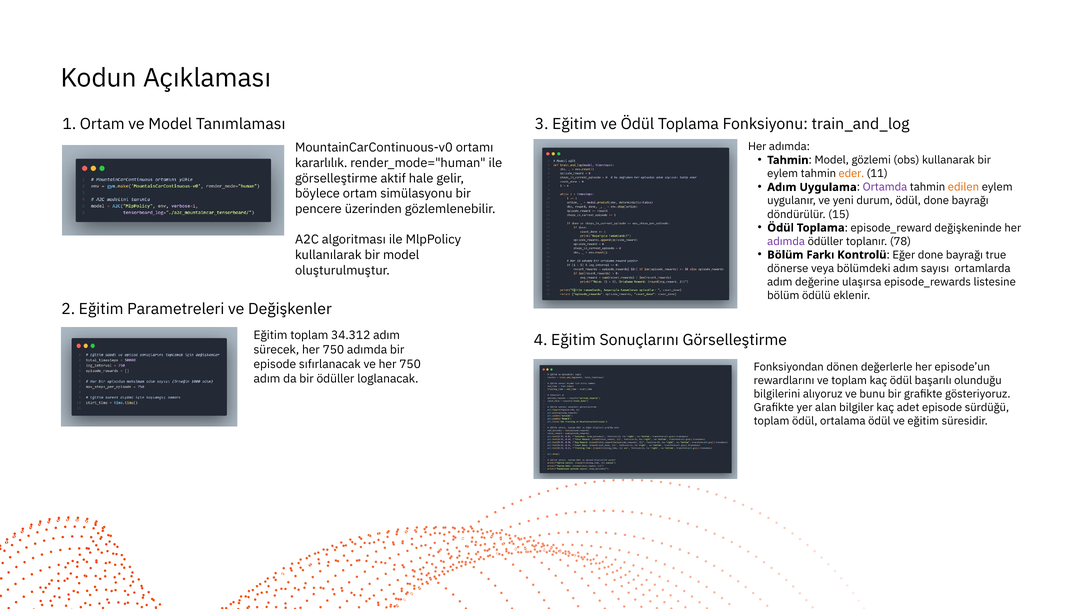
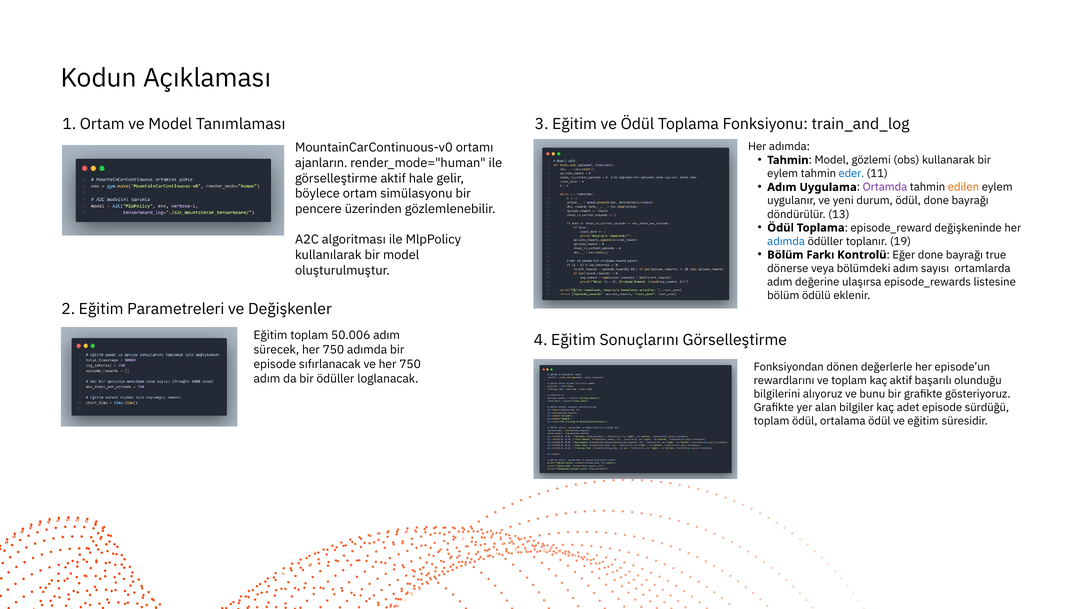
kararlılık: kararlılık -> ajanların (321, 163)
eder colour: orange -> blue (851, 174)
15: 15 -> 13 (839, 214)
adımda colour: purple -> blue (786, 241)
78: 78 -> 19 (900, 241)
34.312: 34.312 -> 50.006 (351, 335)
kaç ödül: ödül -> aktif (901, 380)
